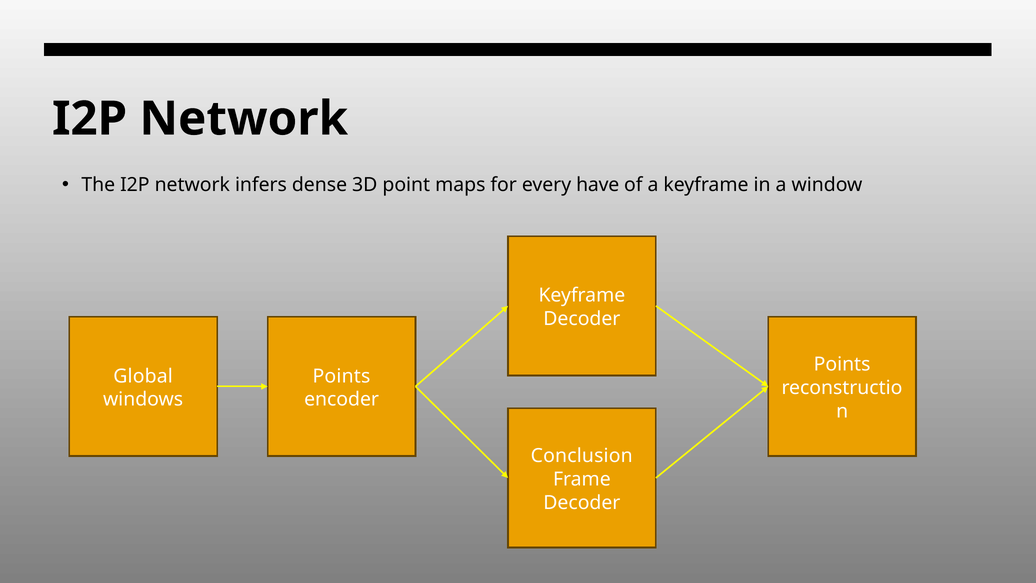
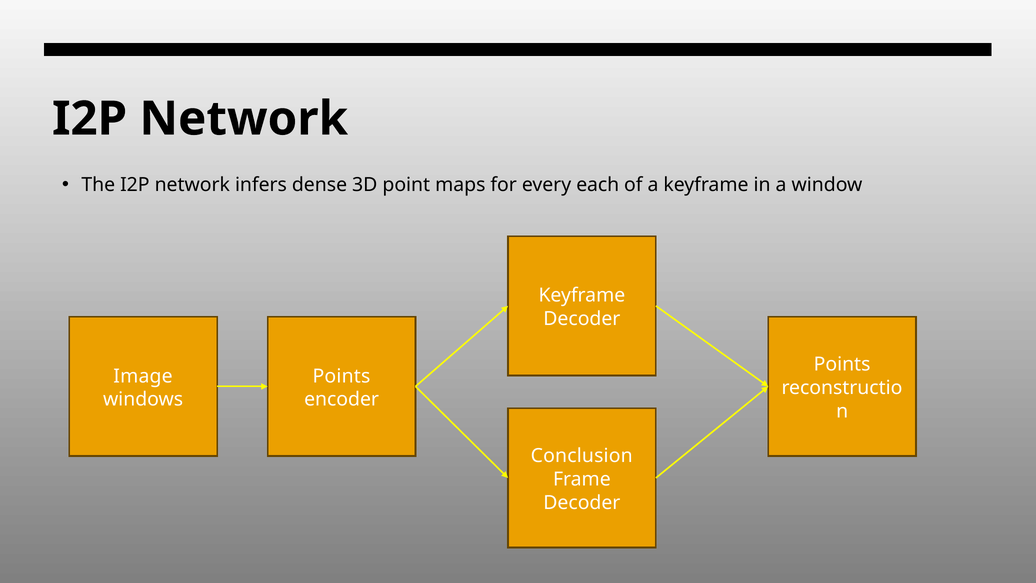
have: have -> each (598, 185)
Global: Global -> Image (143, 376)
